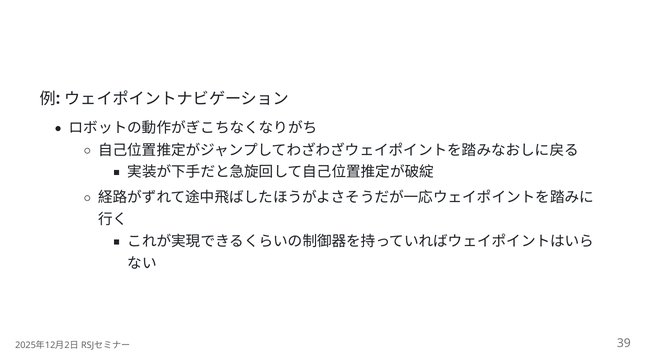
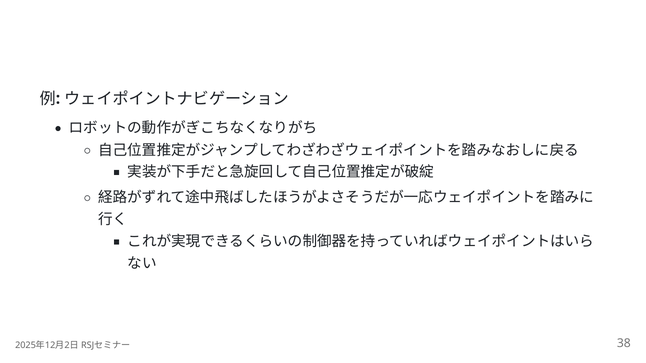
39: 39 -> 38 (624, 343)
